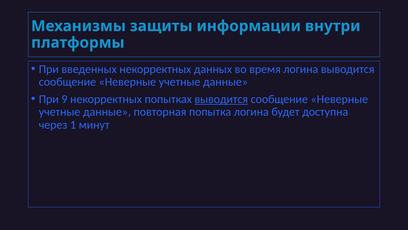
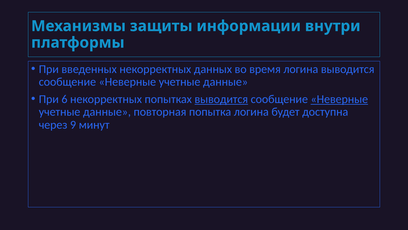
9: 9 -> 6 (64, 99)
Неверные underline: none -> present (339, 99)
1: 1 -> 9 (73, 125)
